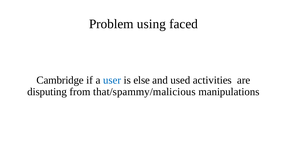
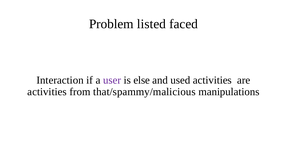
using: using -> listed (151, 24)
Cambridge: Cambridge -> Interaction (60, 80)
user colour: blue -> purple (112, 80)
disputing: disputing -> activities (47, 92)
